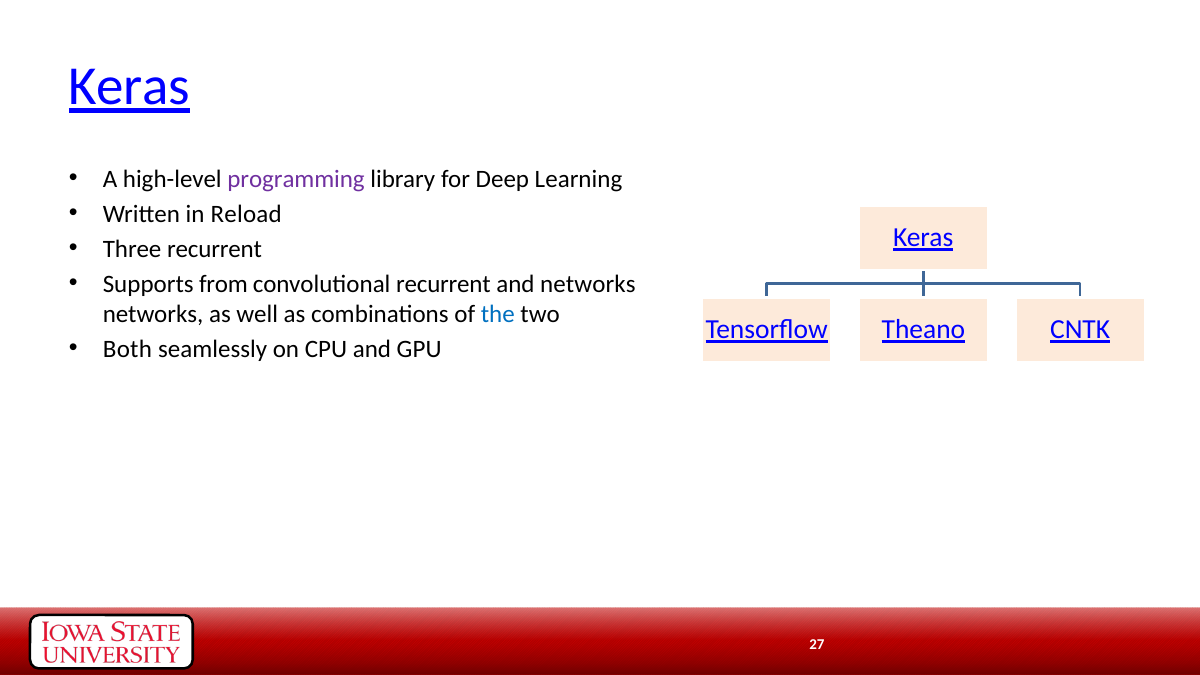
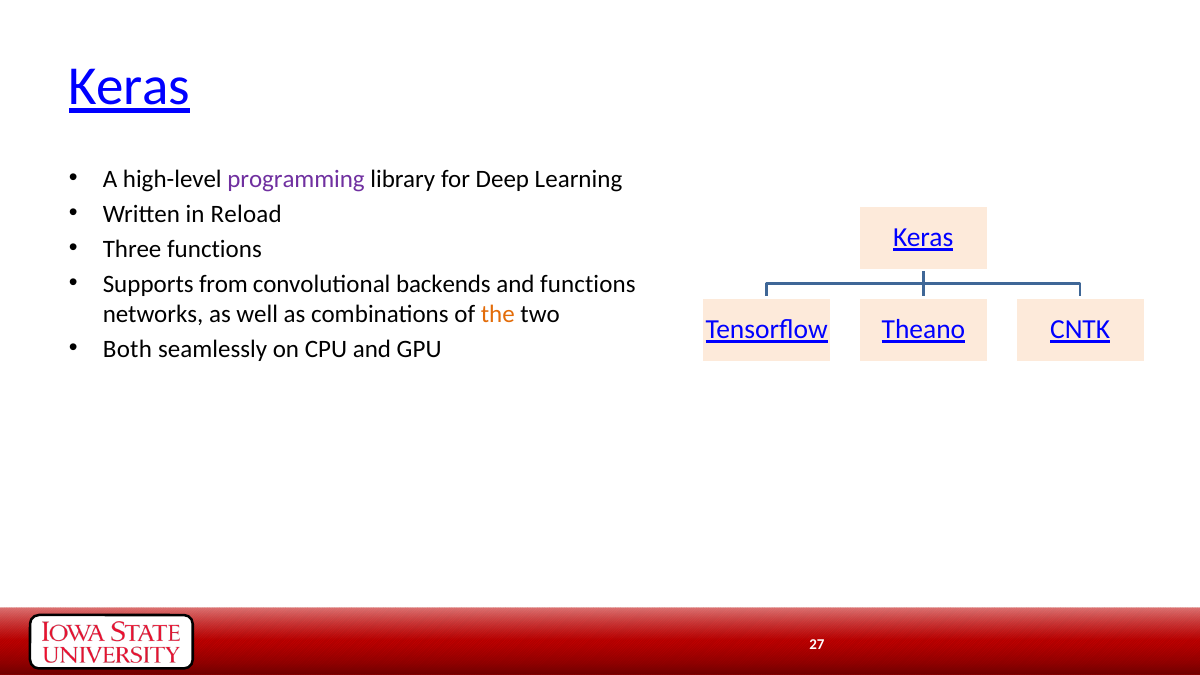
Three recurrent: recurrent -> functions (214, 249)
convolutional recurrent: recurrent -> backends (443, 284)
and networks: networks -> functions (588, 284)
the colour: blue -> orange (498, 314)
